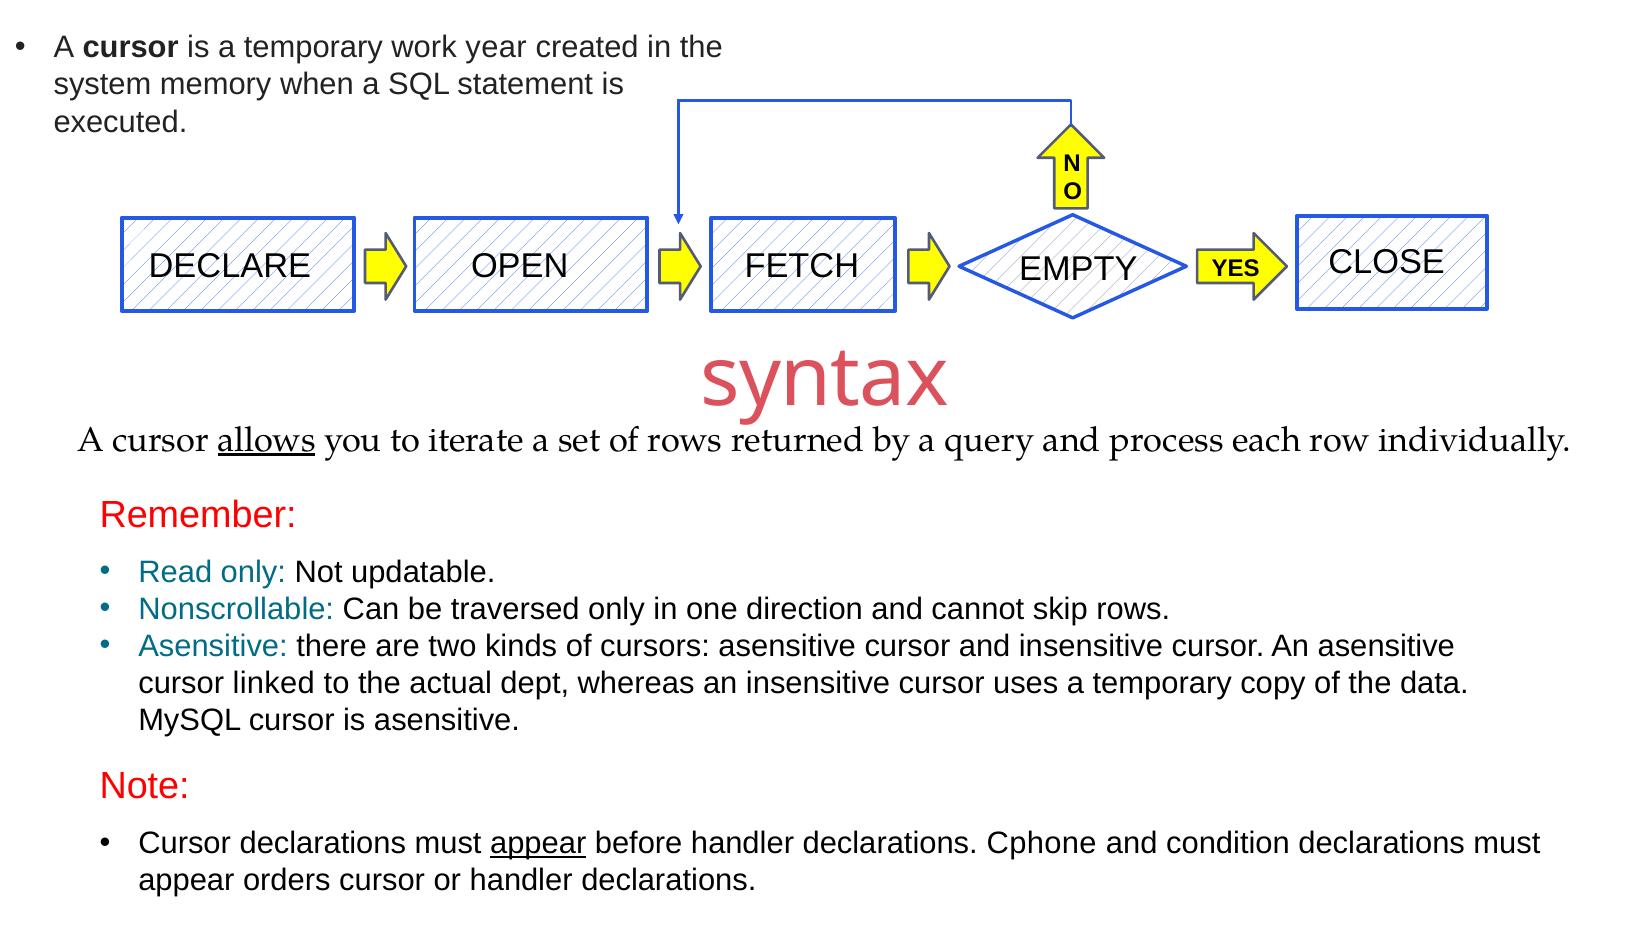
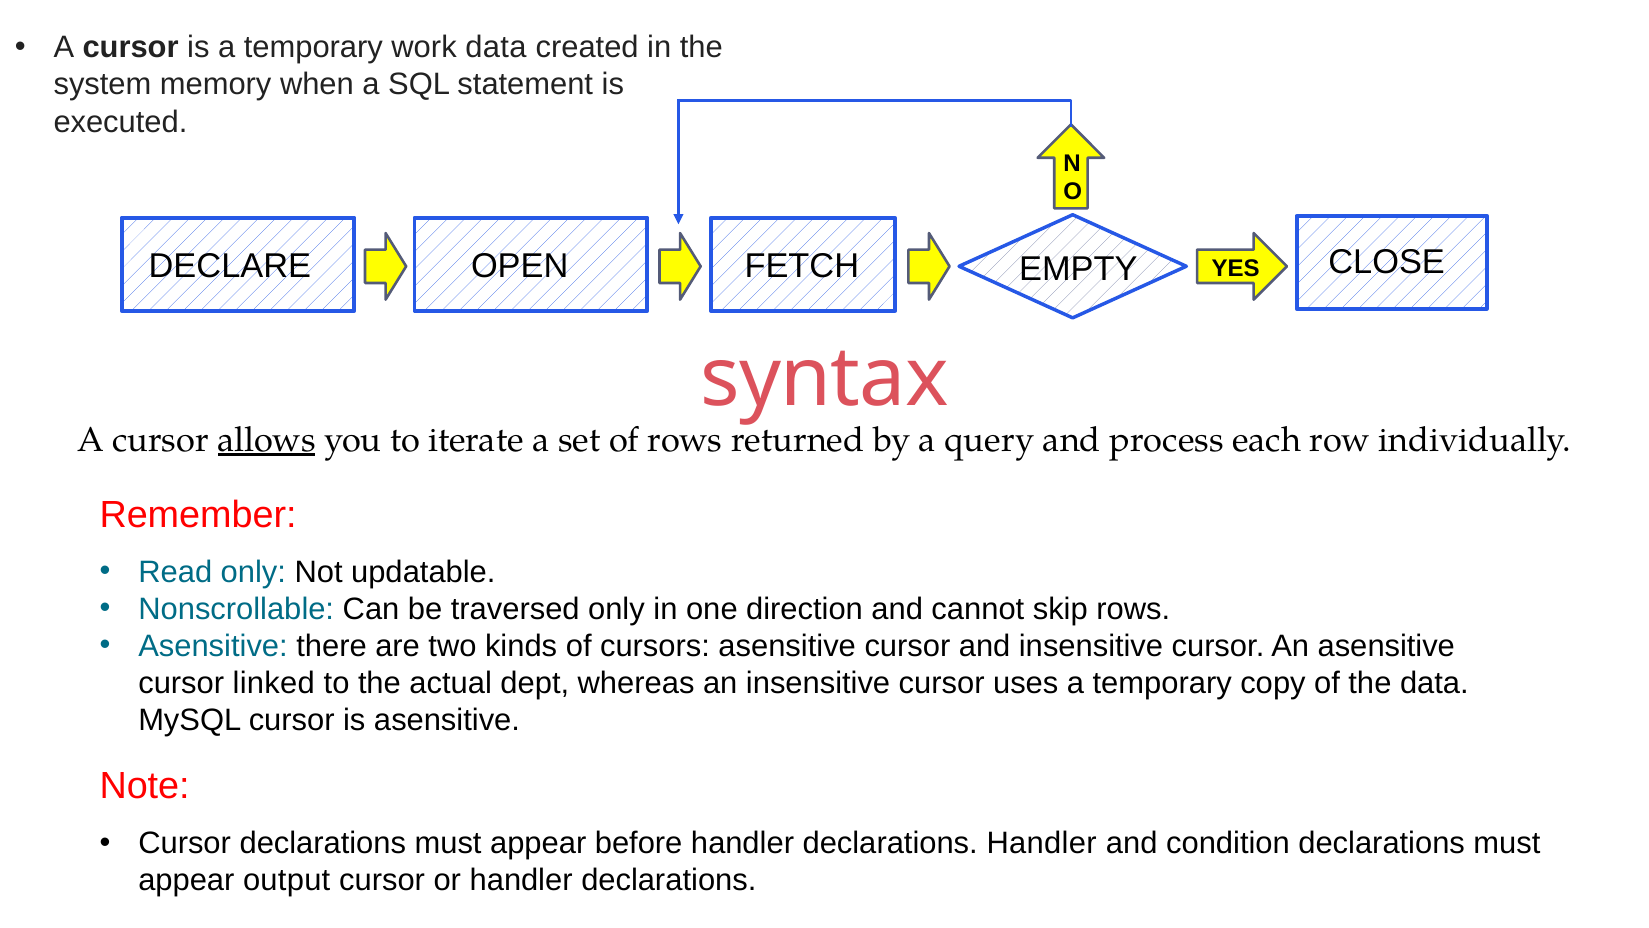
work year: year -> data (496, 48)
appear underline: present -> none (538, 843)
declarations Cphone: Cphone -> Handler (1042, 843)
orders: orders -> output (287, 880)
